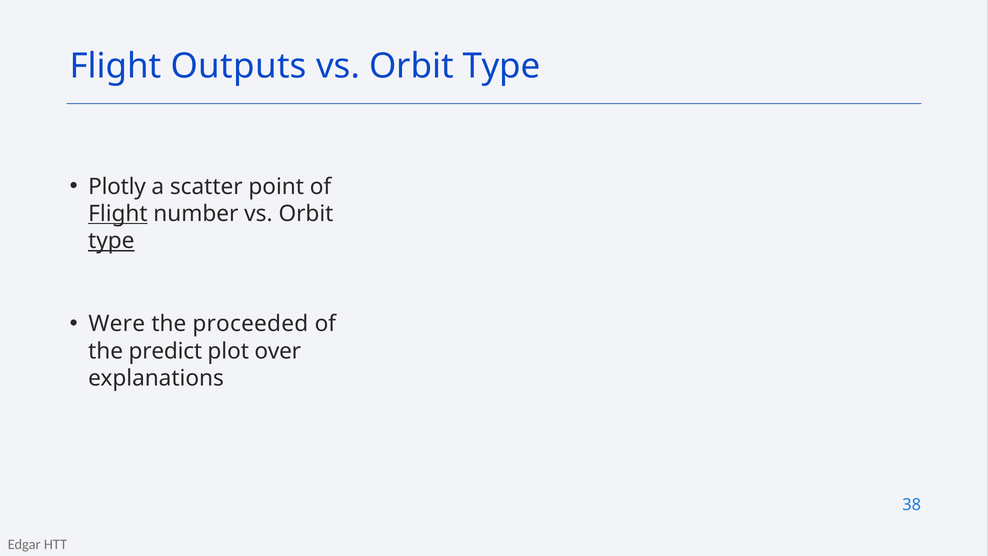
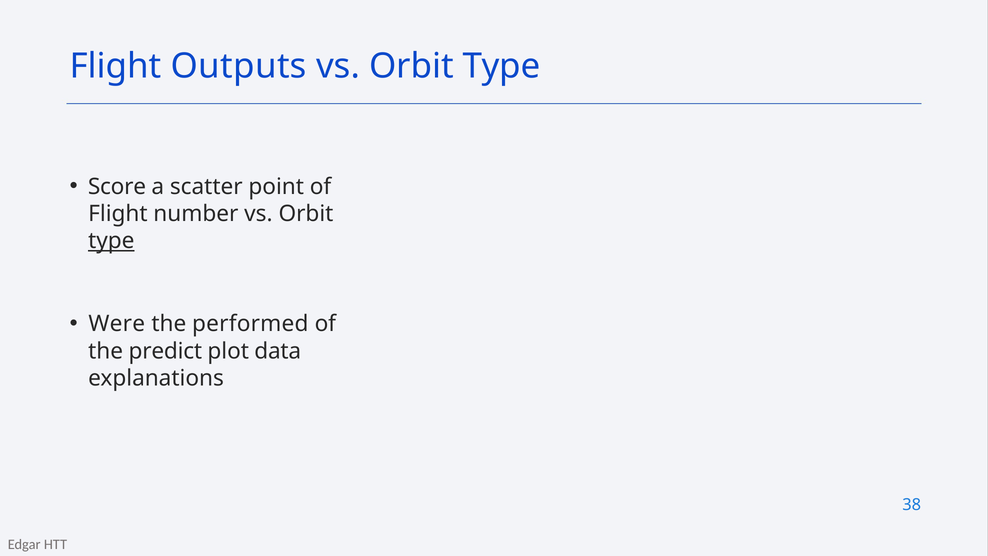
Plotly: Plotly -> Score (117, 187)
Flight underline: present -> none (118, 214)
proceeded: proceeded -> performed (250, 324)
over: over -> data (278, 351)
